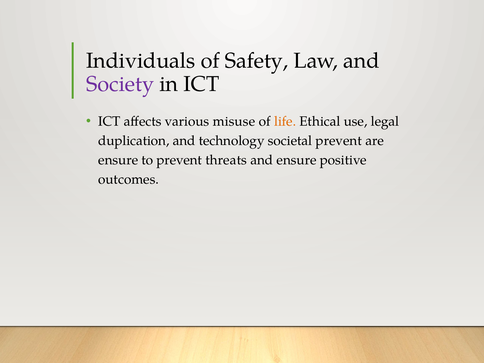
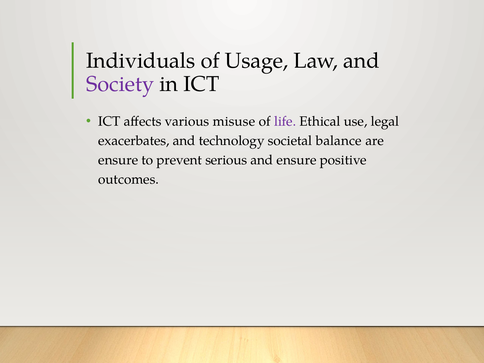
Safety: Safety -> Usage (257, 61)
life colour: orange -> purple (285, 121)
duplication: duplication -> exacerbates (134, 141)
societal prevent: prevent -> balance (339, 141)
threats: threats -> serious (226, 160)
